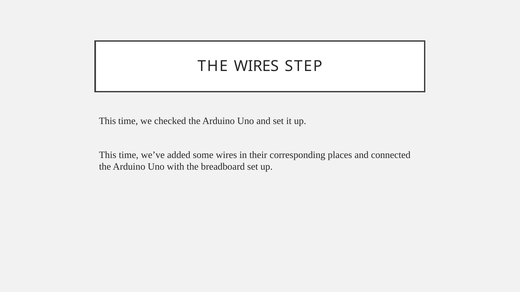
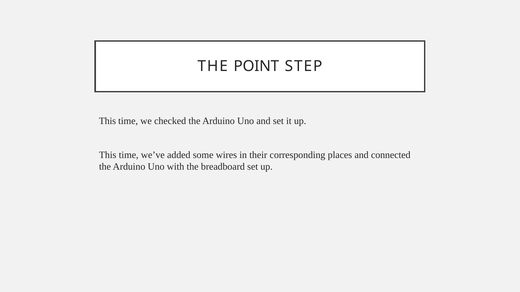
THE WIRES: WIRES -> POINT (256, 66)
